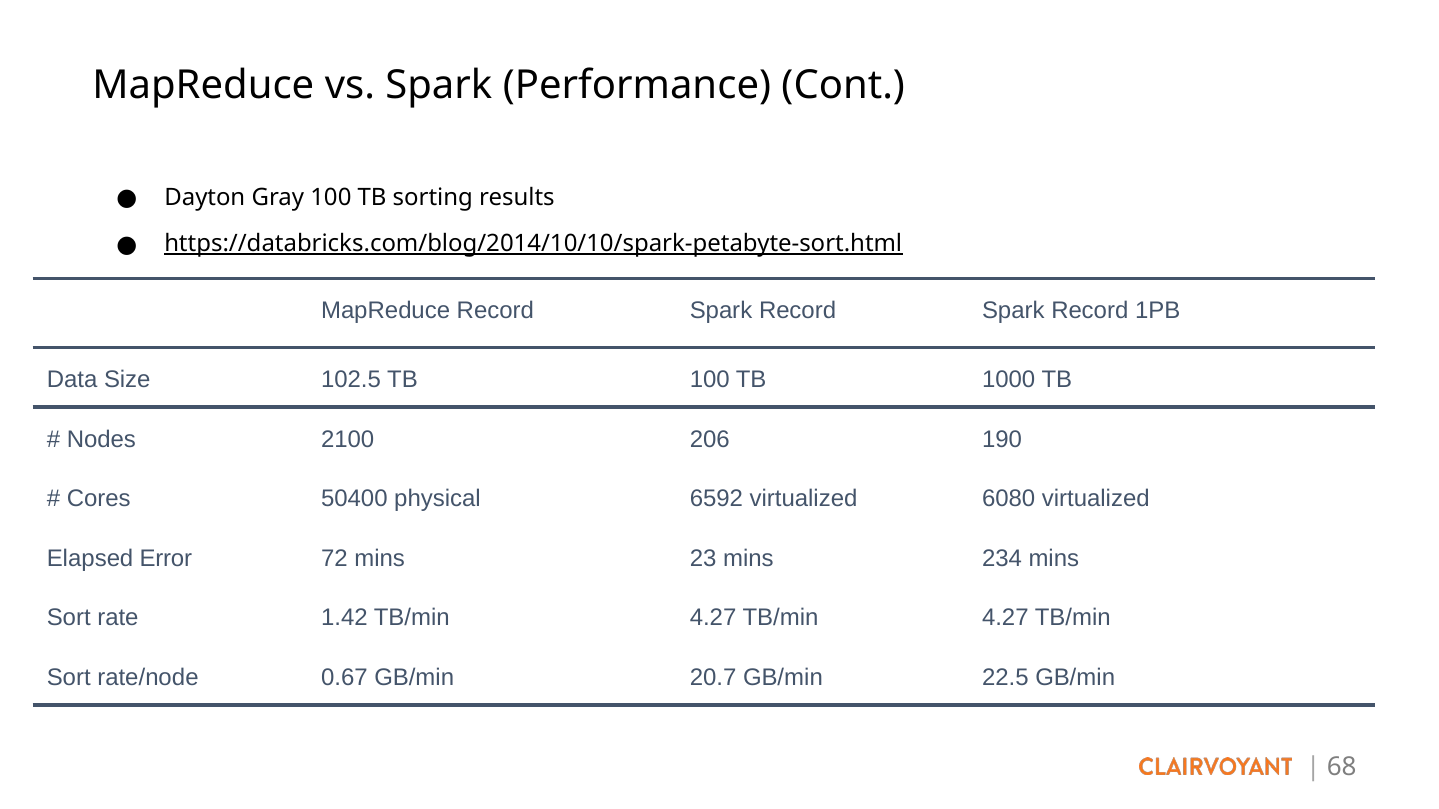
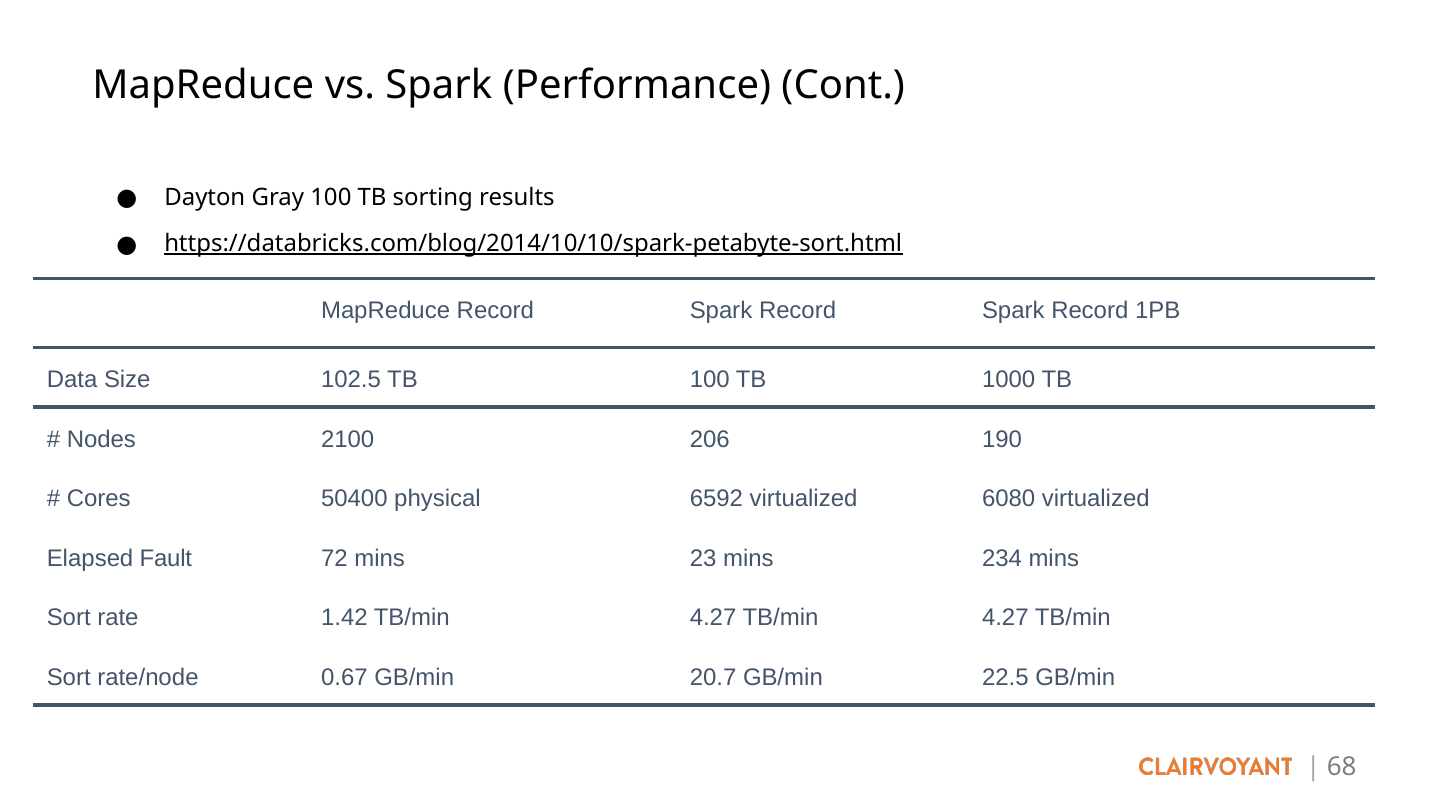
Error: Error -> Fault (166, 559)
